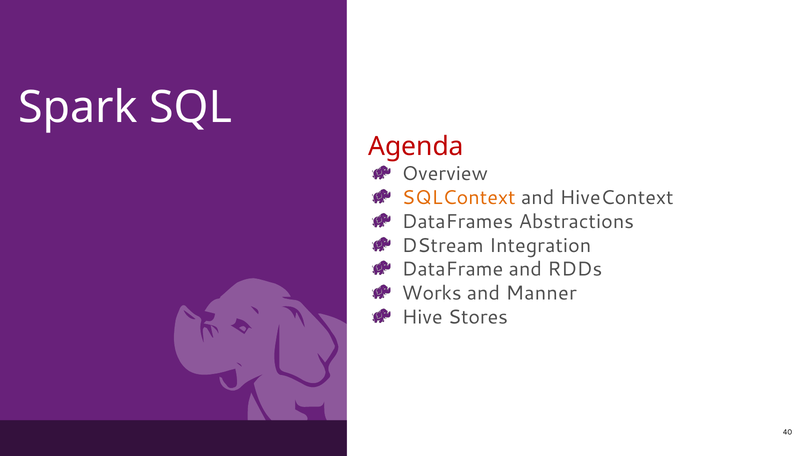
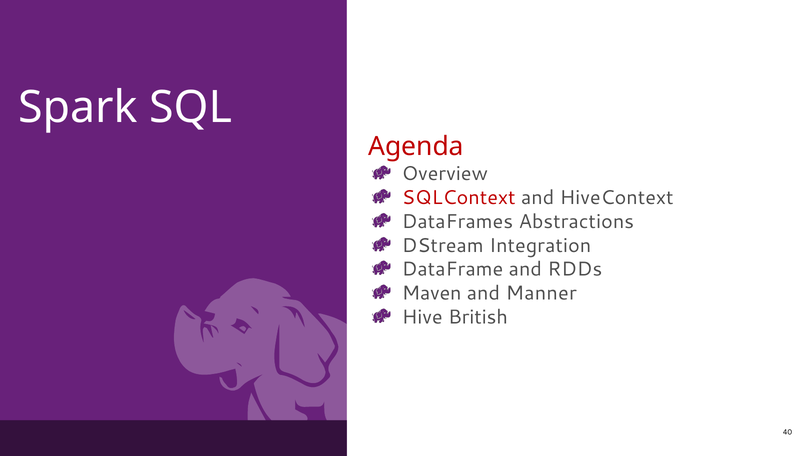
SQLContext colour: orange -> red (459, 198)
Works: Works -> Maven (432, 293)
Stores: Stores -> British (478, 317)
